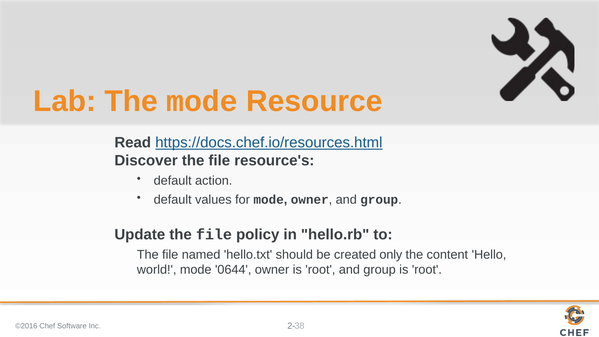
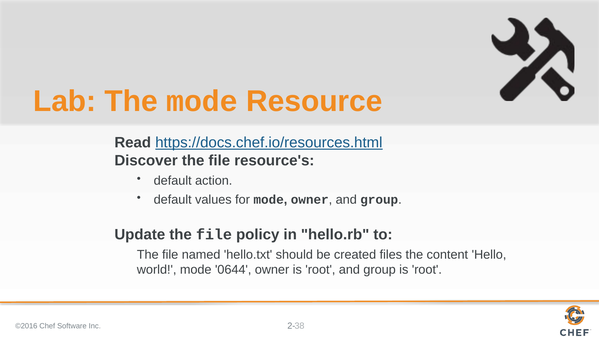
only: only -> files (391, 254)
